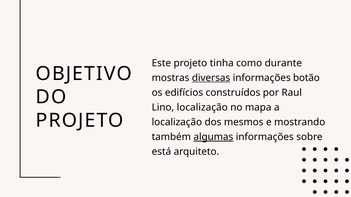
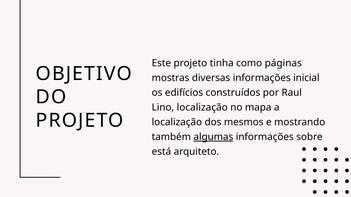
durante: durante -> páginas (283, 63)
diversas underline: present -> none (211, 78)
botão: botão -> inicial (306, 78)
